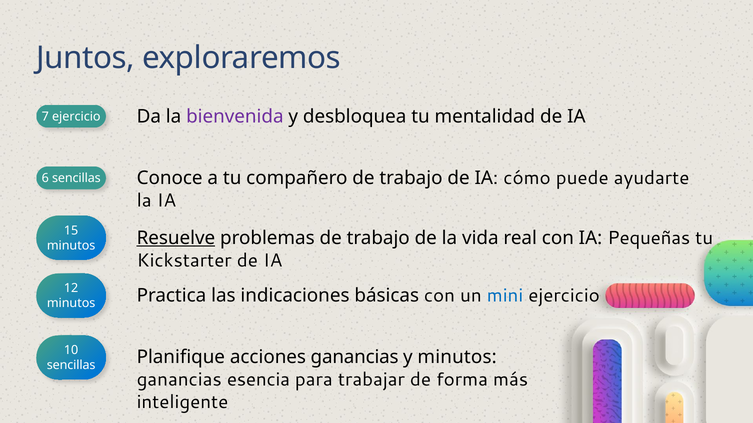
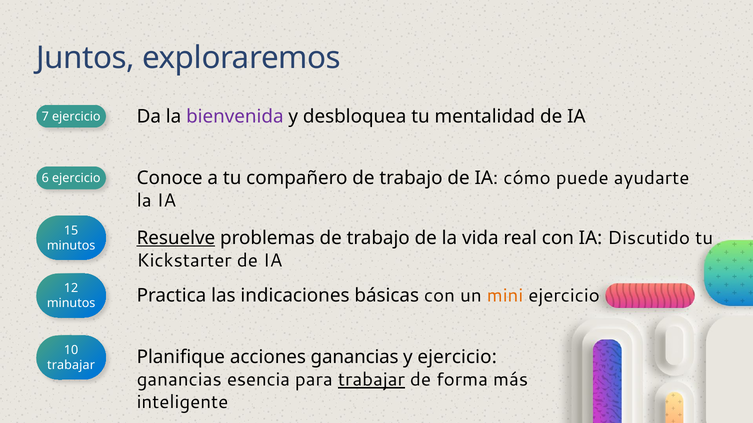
6 sencillas: sencillas -> ejercicio (76, 178)
Pequeñas: Pequeñas -> Discutido (649, 238)
mini colour: blue -> orange (505, 296)
sencillas: sencillas -> trabajar (71, 366)
y minutos: minutos -> ejercicio (457, 358)
trabajar underline: none -> present (371, 380)
